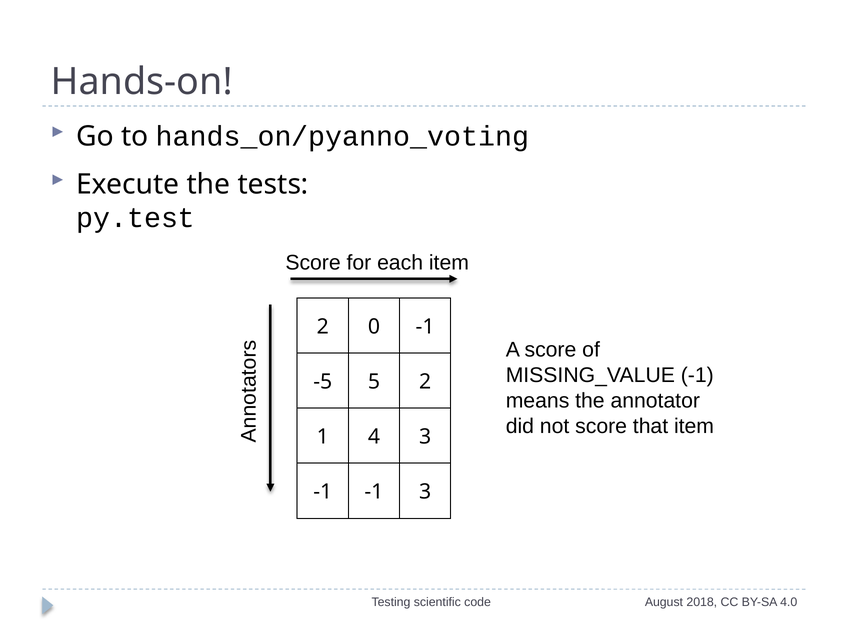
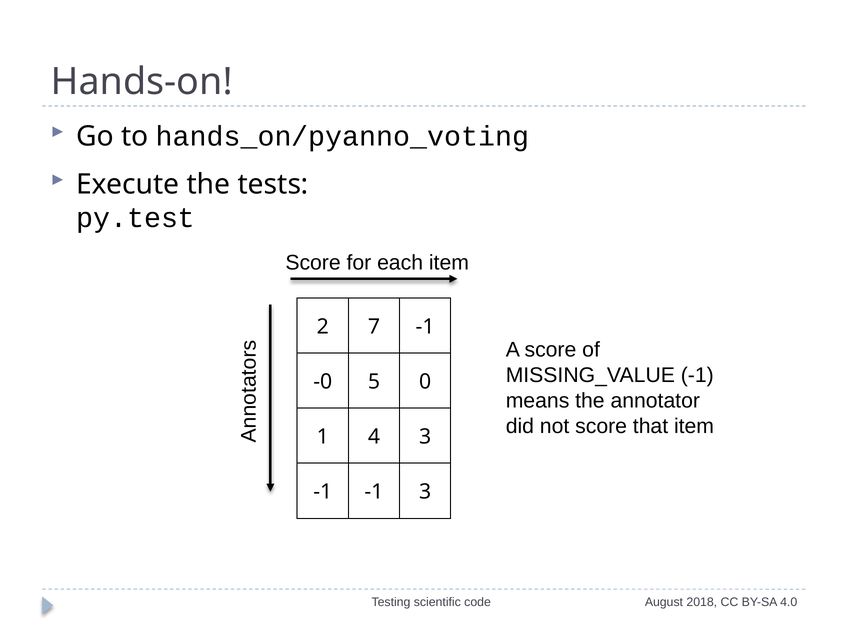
0: 0 -> 7 (374, 327)
-5: -5 -> -0 (323, 382)
5 2: 2 -> 0 (425, 382)
